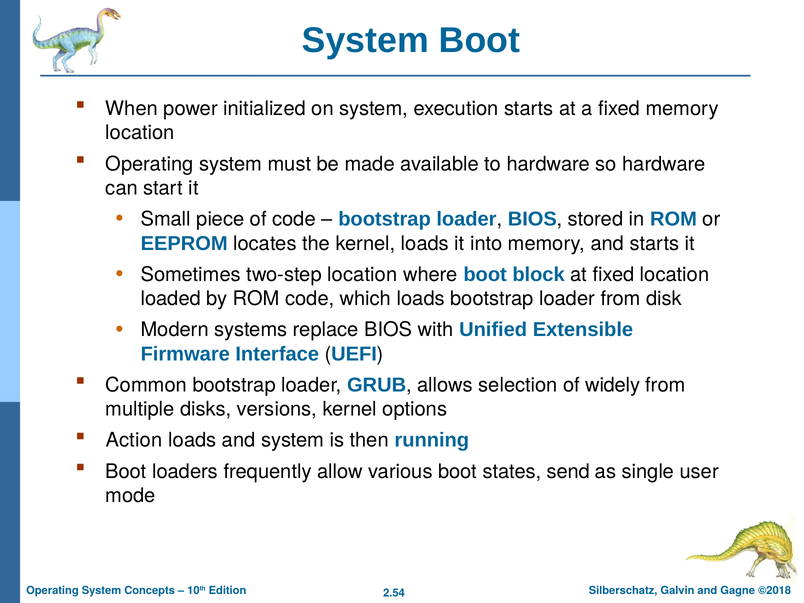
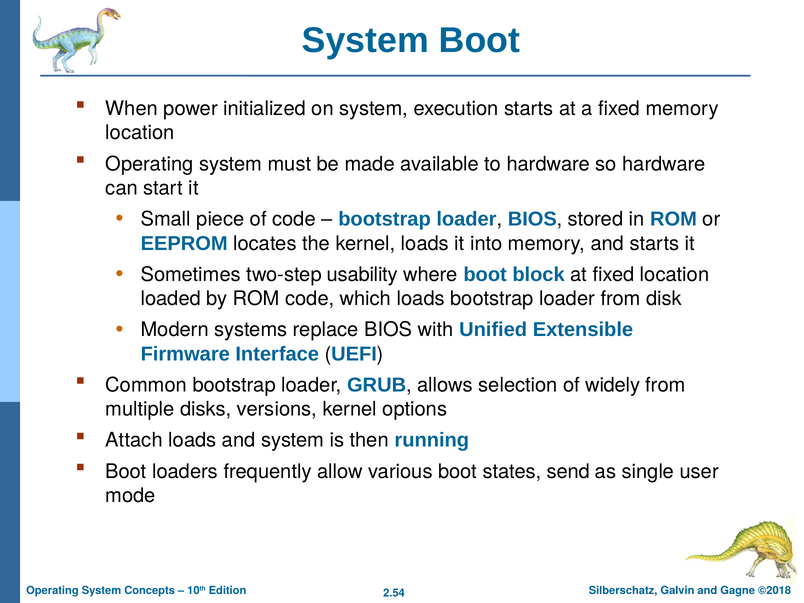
two-step location: location -> usability (362, 275)
Action: Action -> Attach (134, 440)
